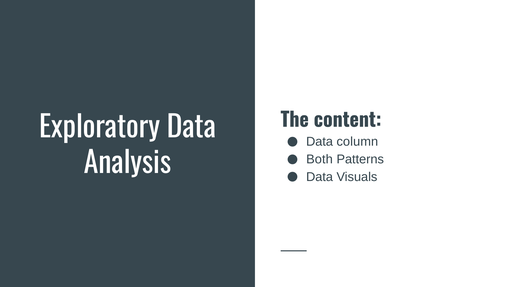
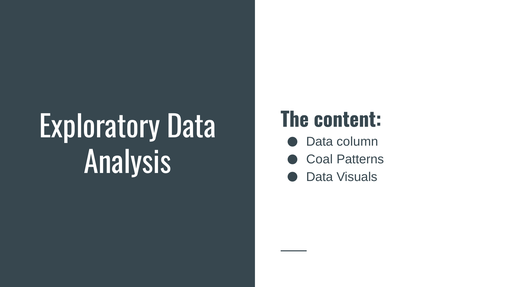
Both: Both -> Coal (319, 159)
